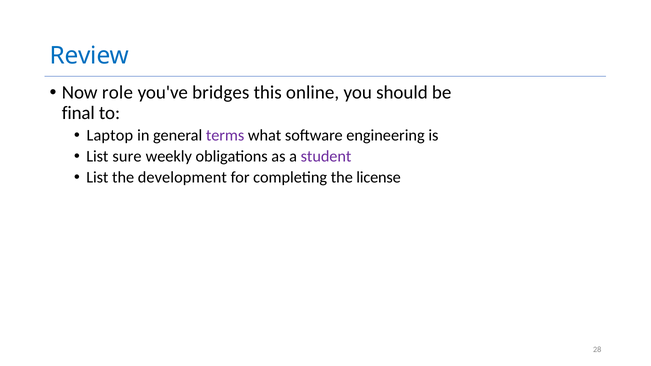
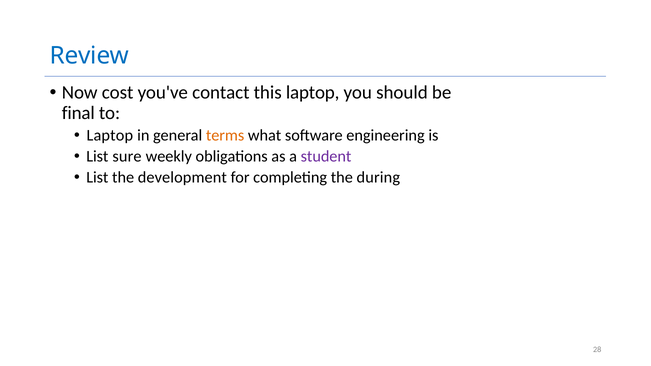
role: role -> cost (118, 93)
bridges: bridges -> contact (221, 93)
this online: online -> laptop (313, 93)
terms colour: purple -> orange (225, 136)
license: license -> during (378, 178)
